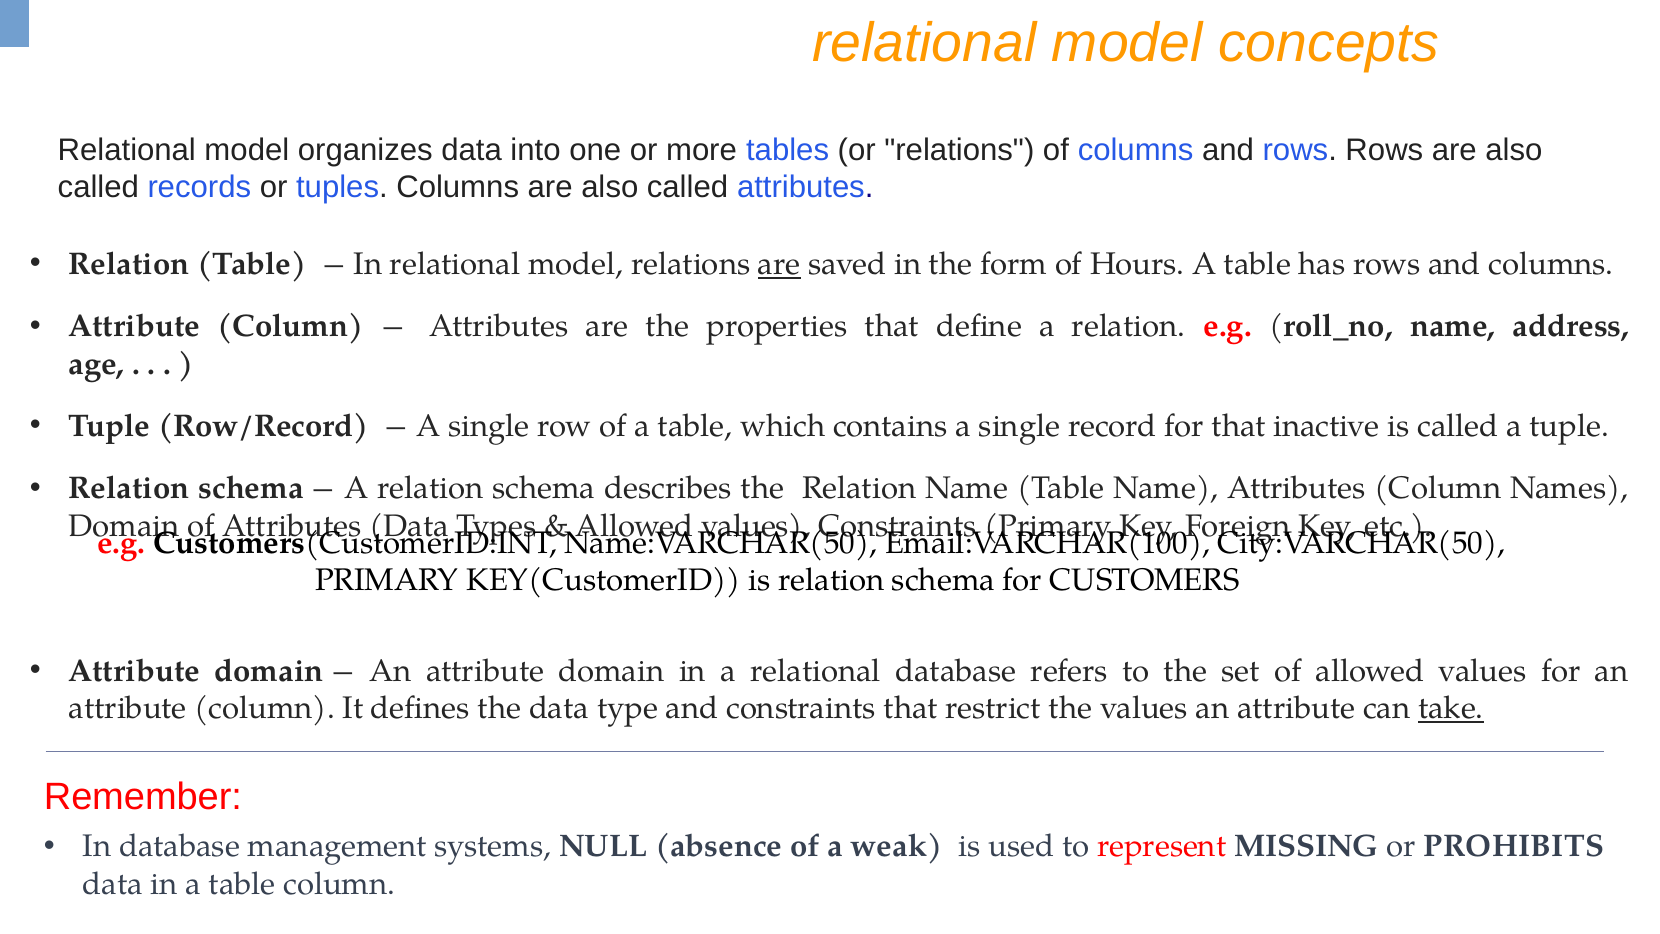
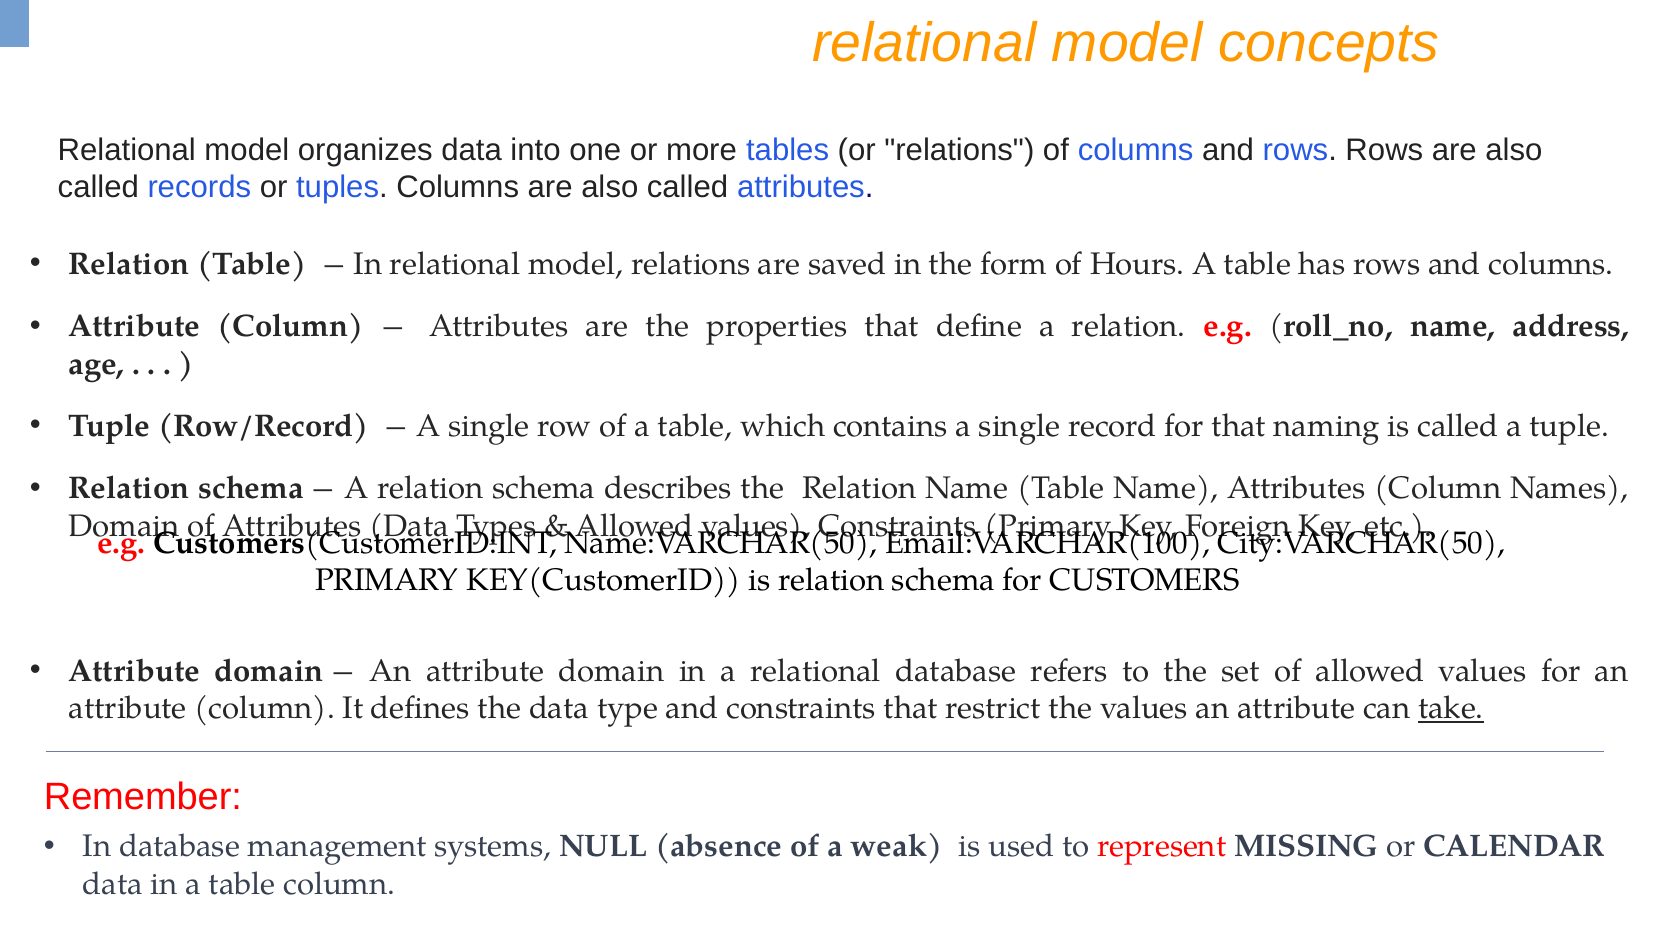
are underline: present -> none (779, 264)
inactive: inactive -> naming (1327, 426)
PROHIBITS: PROHIBITS -> CALENDAR (1514, 846)
